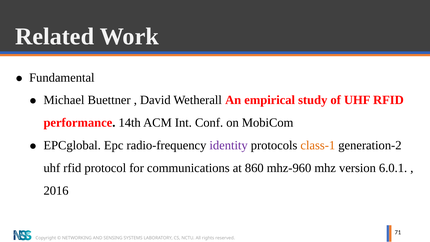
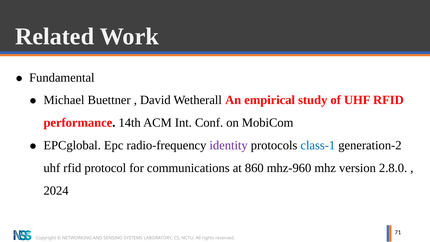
class-1 colour: orange -> blue (318, 145)
6.0.1: 6.0.1 -> 2.8.0 (393, 168)
2016: 2016 -> 2024 (56, 190)
